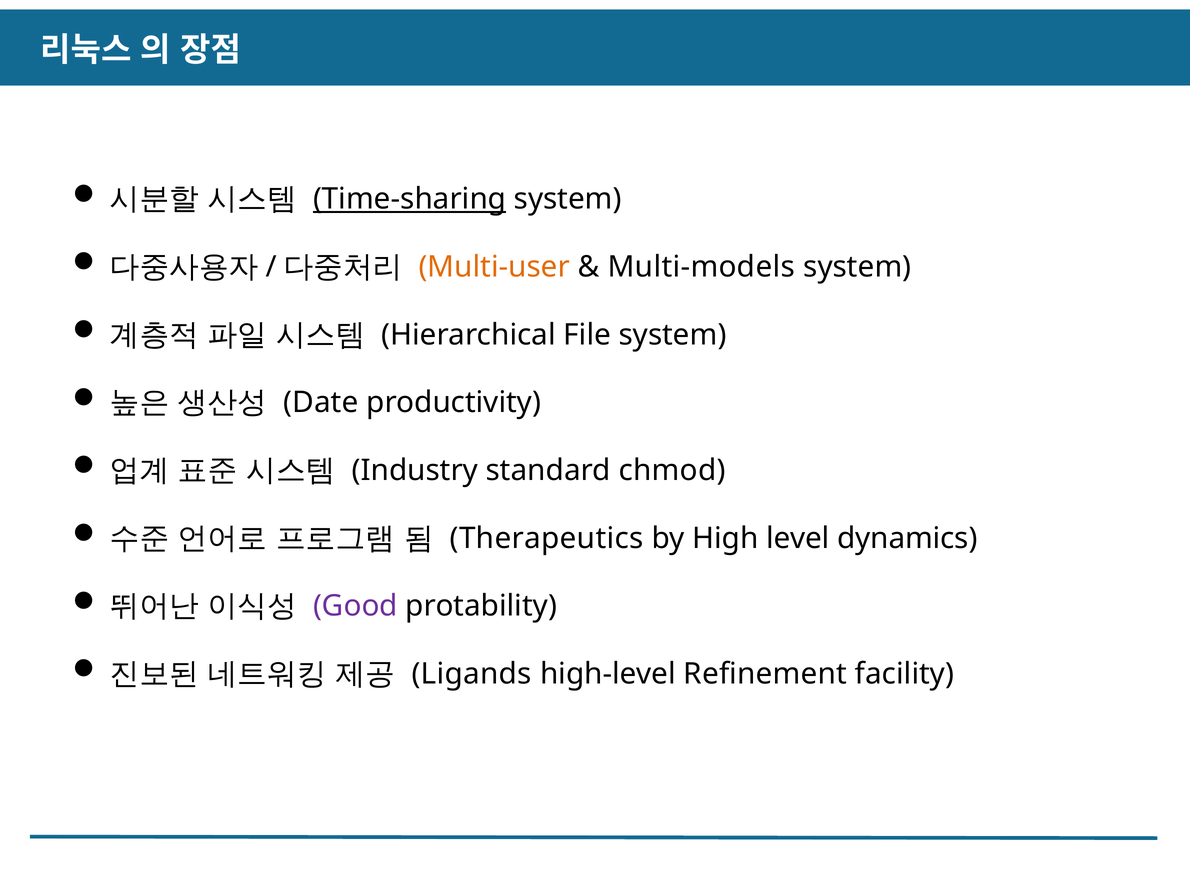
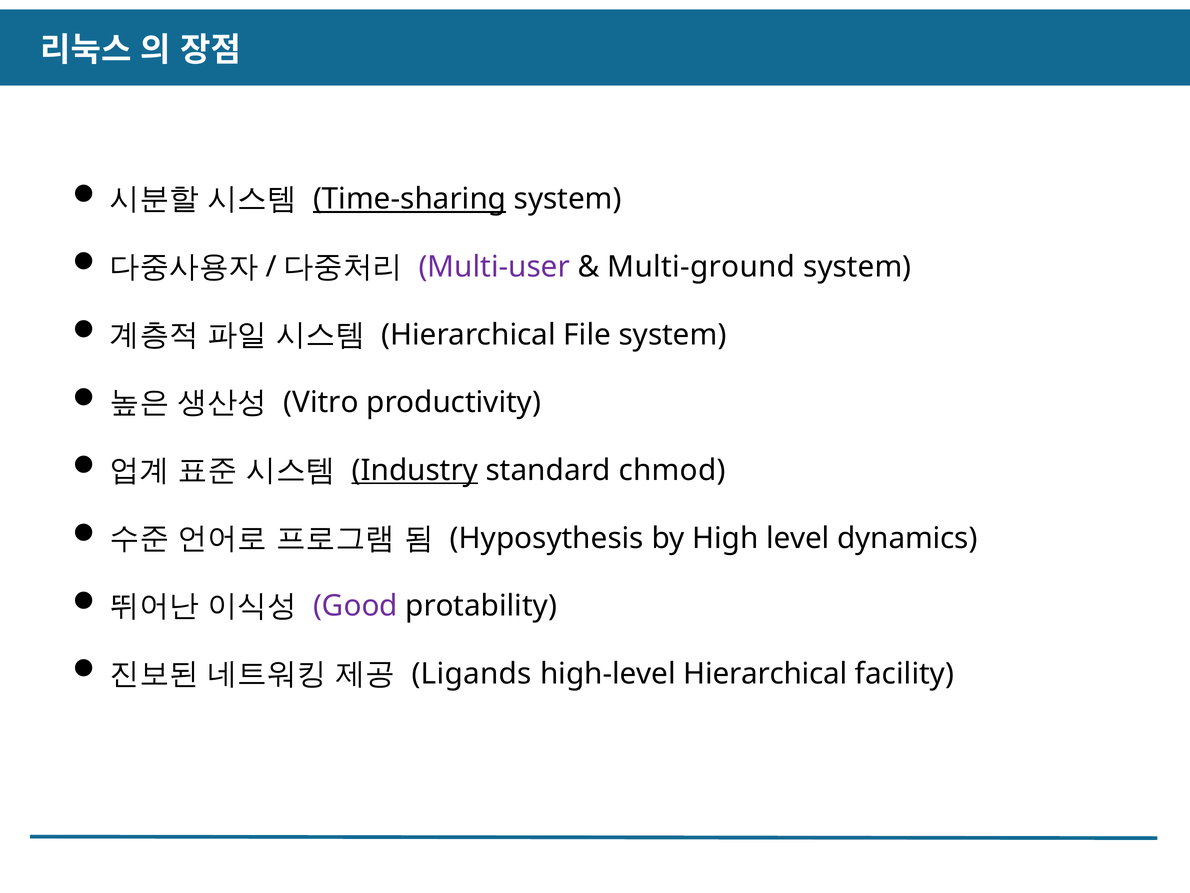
Multi-user colour: orange -> purple (494, 267)
Multi-models: Multi-models -> Multi-ground (701, 267)
Date: Date -> Vitro (321, 402)
Industry underline: none -> present (415, 470)
Therapeutics: Therapeutics -> Hyposythesis (547, 538)
high-level Refinement: Refinement -> Hierarchical (765, 674)
